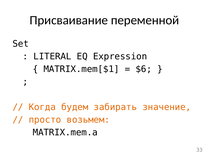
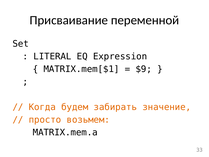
$6: $6 -> $9 (144, 69)
